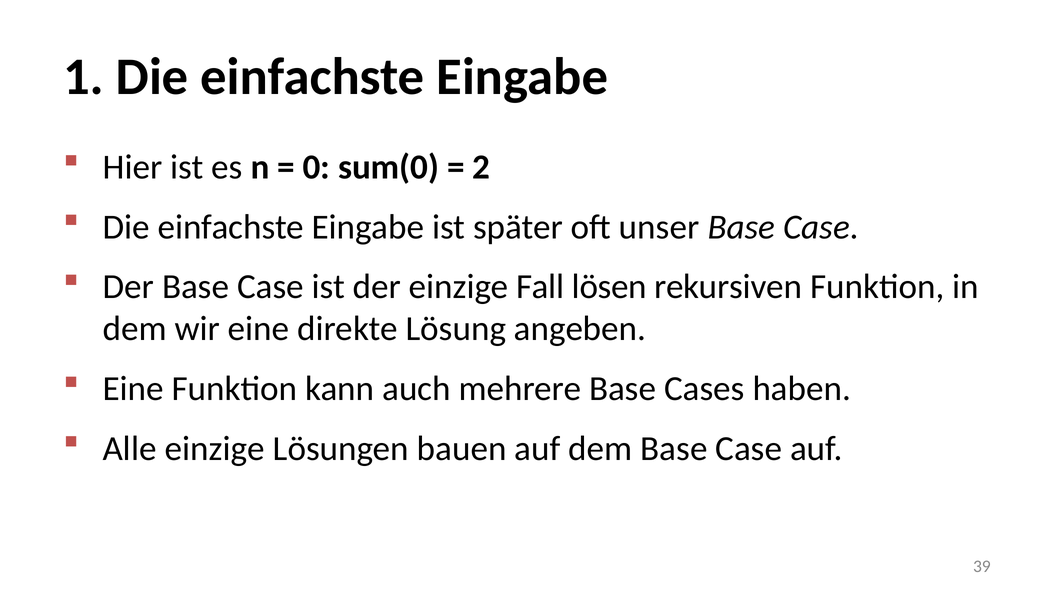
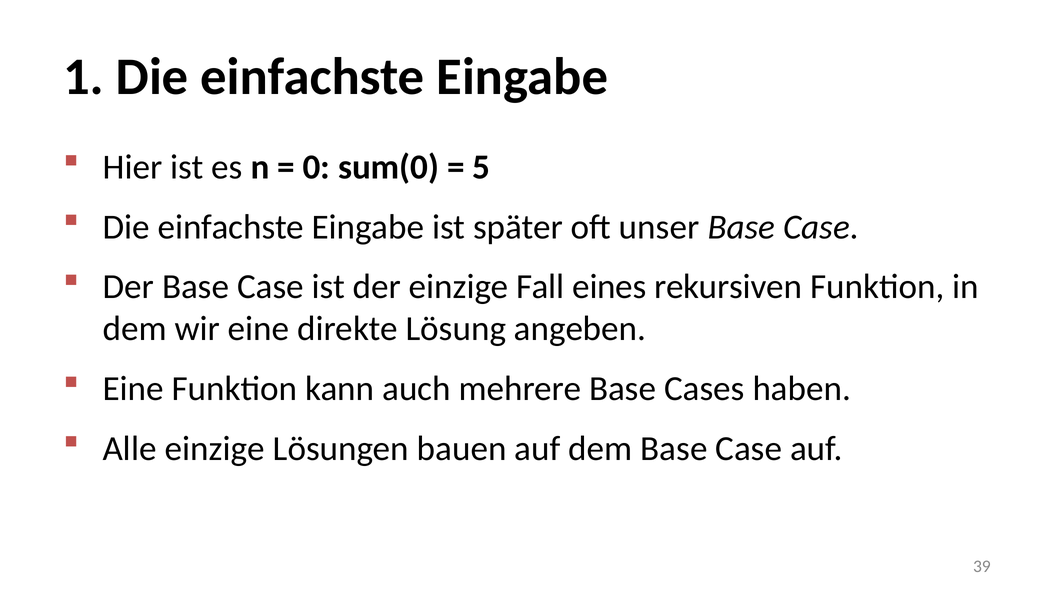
2: 2 -> 5 (481, 167)
lösen: lösen -> eines (609, 287)
